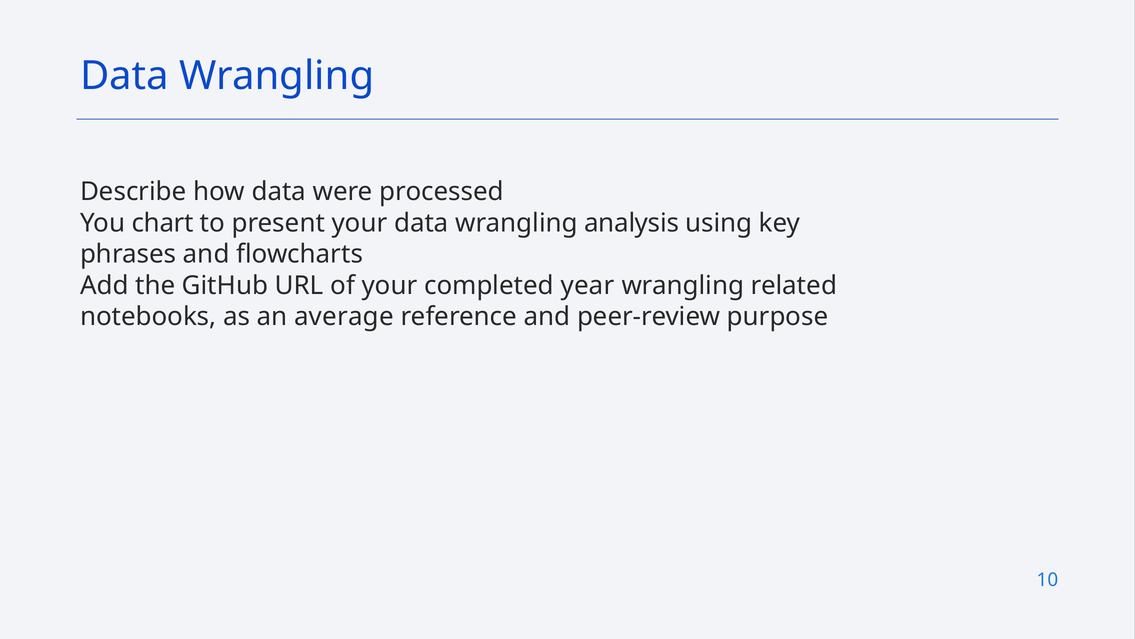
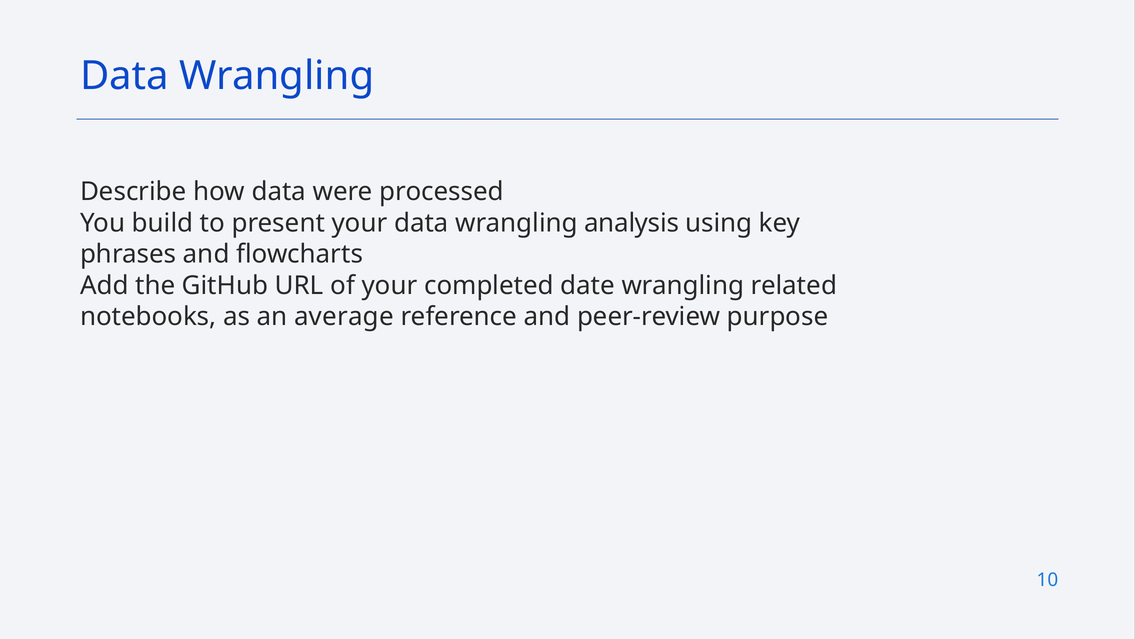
chart: chart -> build (163, 223)
year: year -> date (588, 285)
